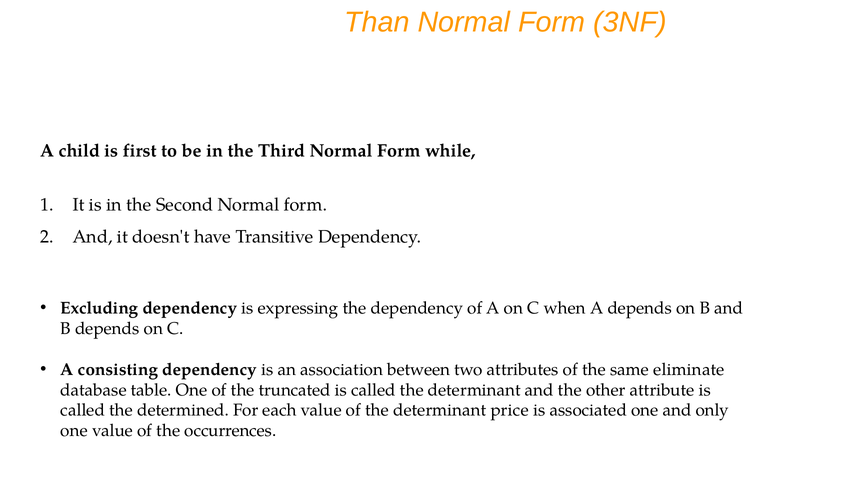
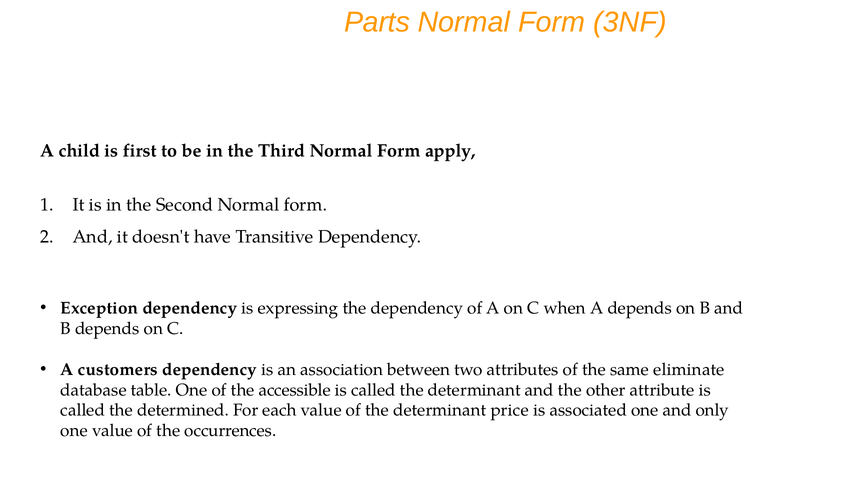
Than: Than -> Parts (377, 22)
while: while -> apply (450, 151)
Excluding: Excluding -> Exception (99, 308)
consisting: consisting -> customers (118, 369)
truncated: truncated -> accessible (295, 390)
